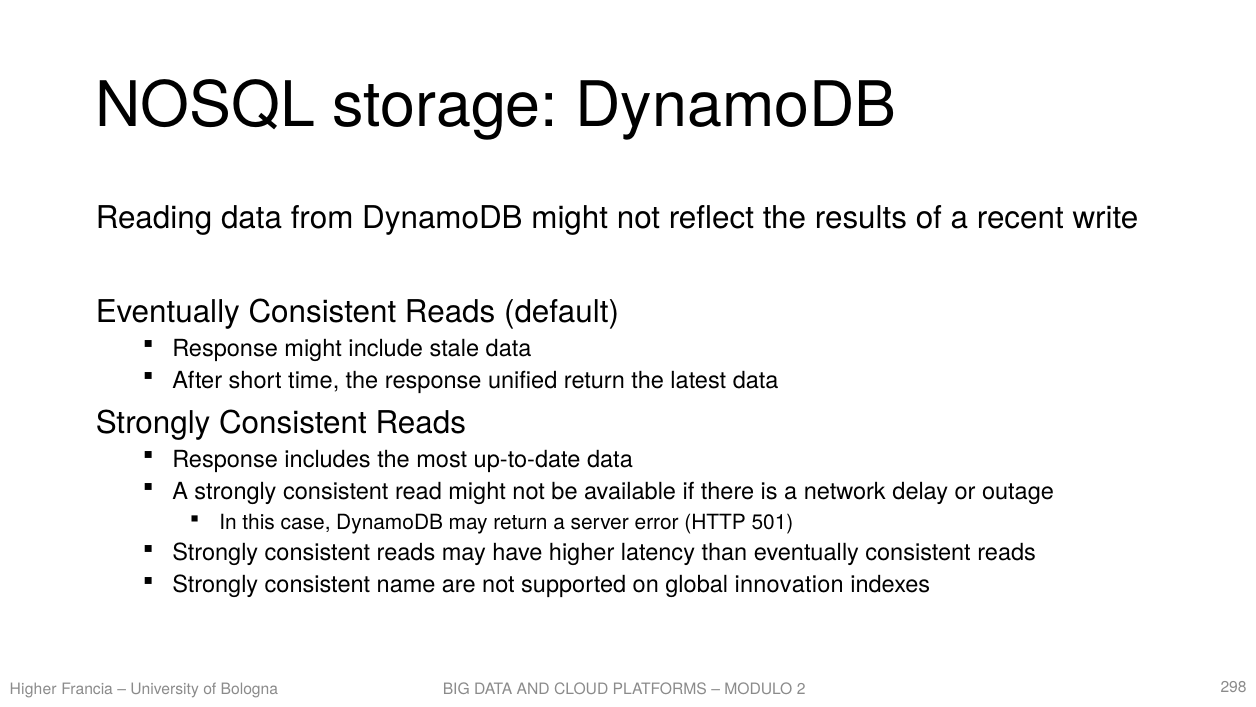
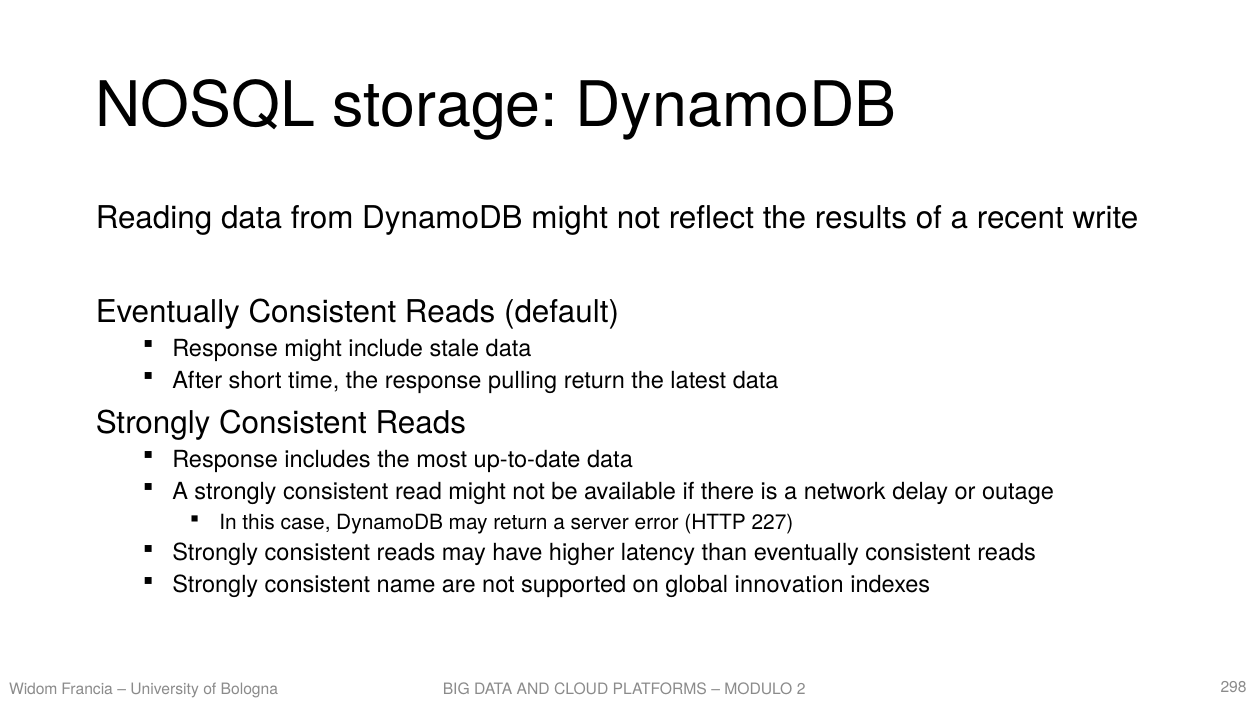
unified: unified -> pulling (523, 380)
501: 501 -> 227 (772, 522)
Higher: Higher -> Widom (33, 689)
